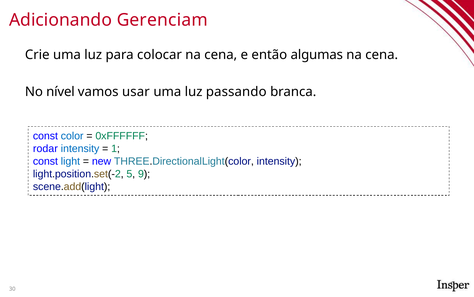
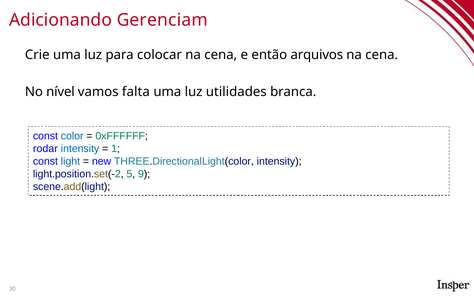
algumas: algumas -> arquivos (317, 55)
usar: usar -> falta (136, 92)
passando: passando -> utilidades (236, 92)
